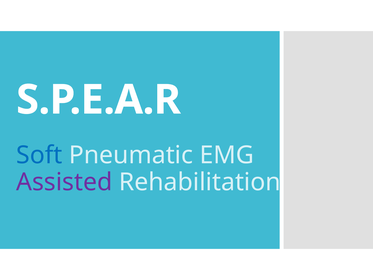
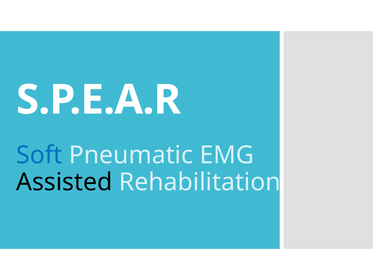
Assisted colour: purple -> black (64, 182)
